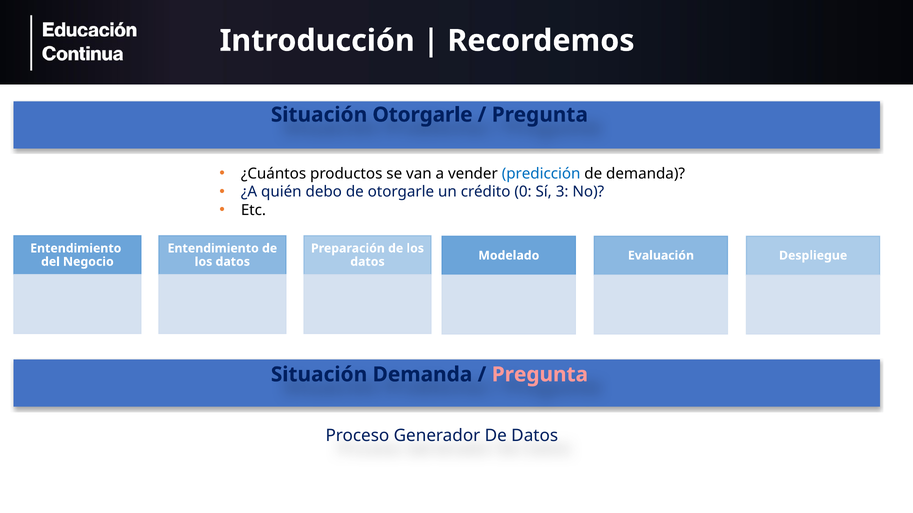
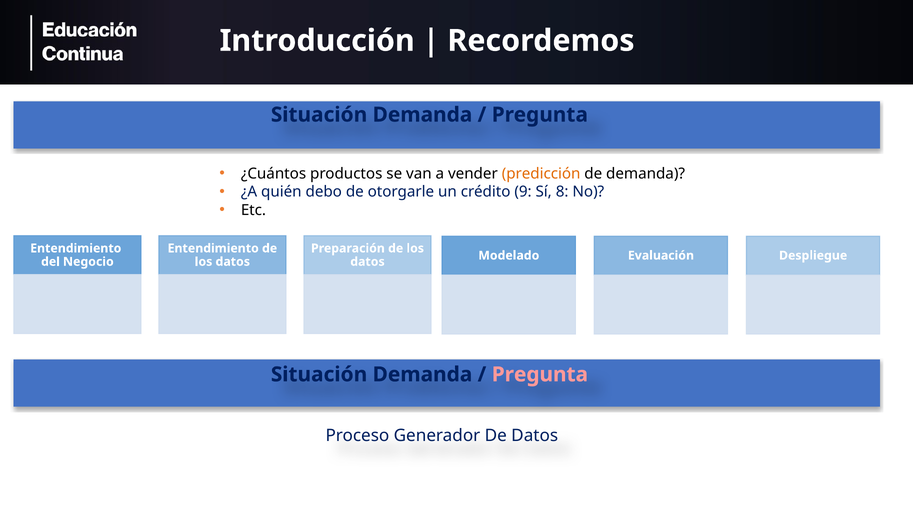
Otorgarle: Otorgarle -> Demanda (422, 115)
predicción colour: blue -> orange (541, 174)
0: 0 -> 9 (523, 192)
3: 3 -> 8 (562, 192)
